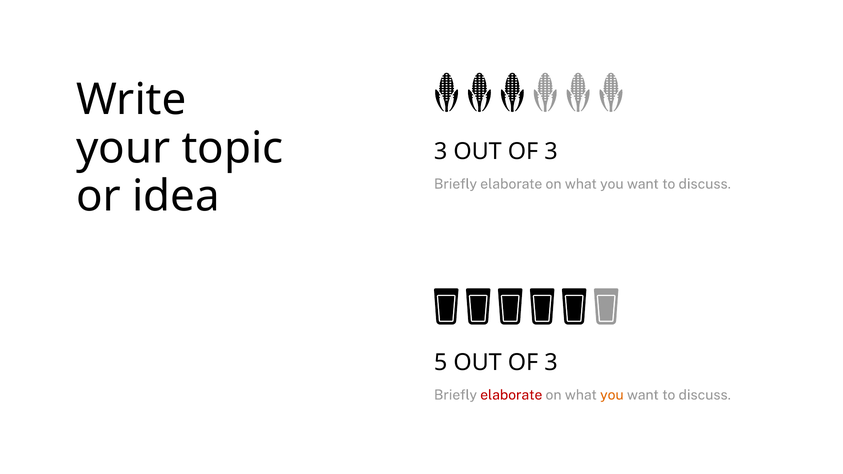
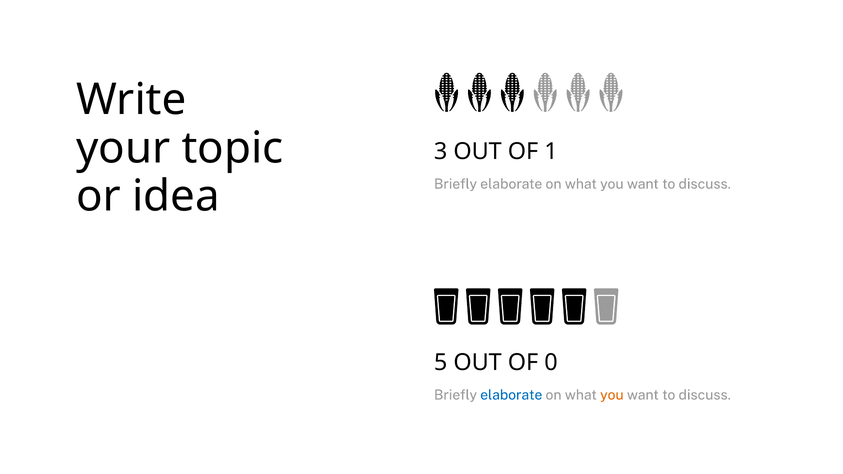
3 OUT OF 3: 3 -> 1 (551, 152)
5 OUT OF 3: 3 -> 0 (551, 363)
elaborate colour: red -> blue (511, 395)
